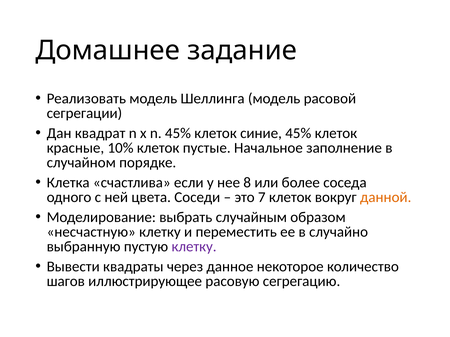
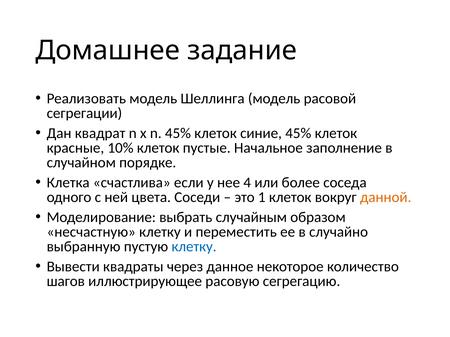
8: 8 -> 4 (247, 183)
7: 7 -> 1 (262, 198)
клетку colour: purple -> blue (194, 247)
